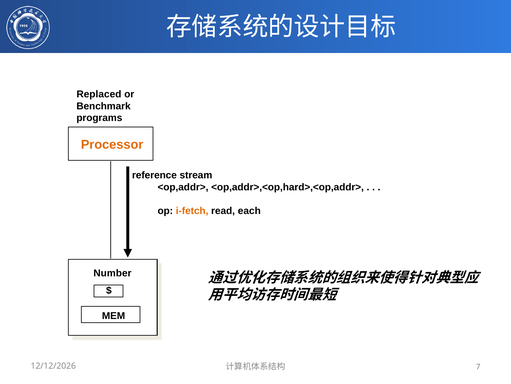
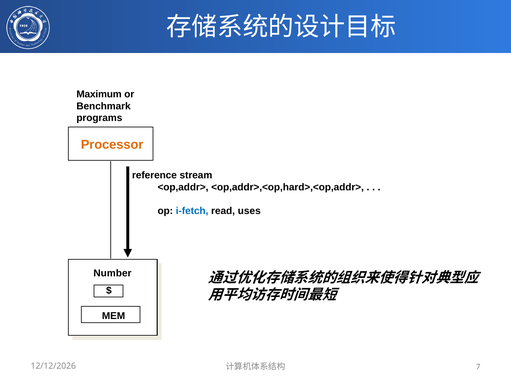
Replaced: Replaced -> Maximum (99, 94)
i-fetch colour: orange -> blue (192, 211)
each: each -> uses (249, 211)
